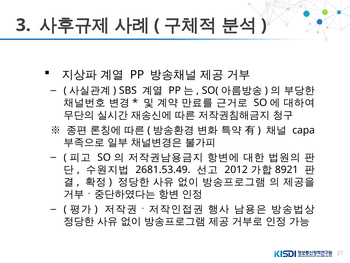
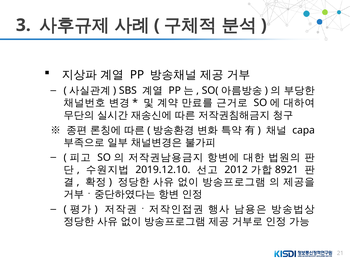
2681.53.49: 2681.53.49 -> 2019.12.10 (163, 169)
